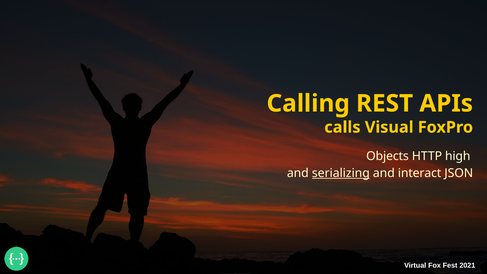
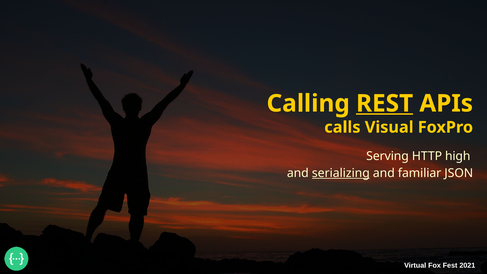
REST underline: none -> present (385, 103)
Objects: Objects -> Serving (388, 156)
interact: interact -> familiar (420, 173)
